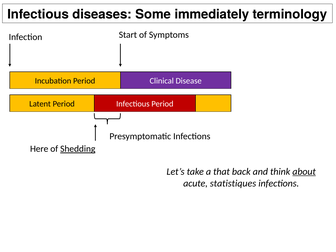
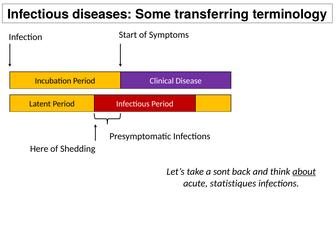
immediately: immediately -> transferring (212, 14)
Shedding underline: present -> none (78, 149)
that: that -> sont (222, 172)
